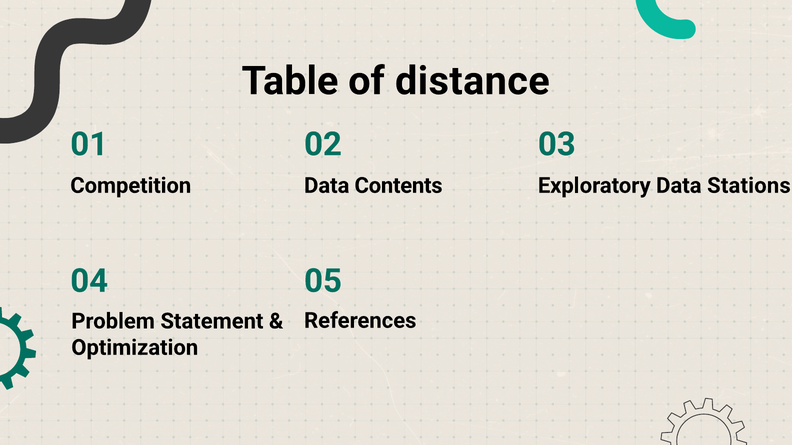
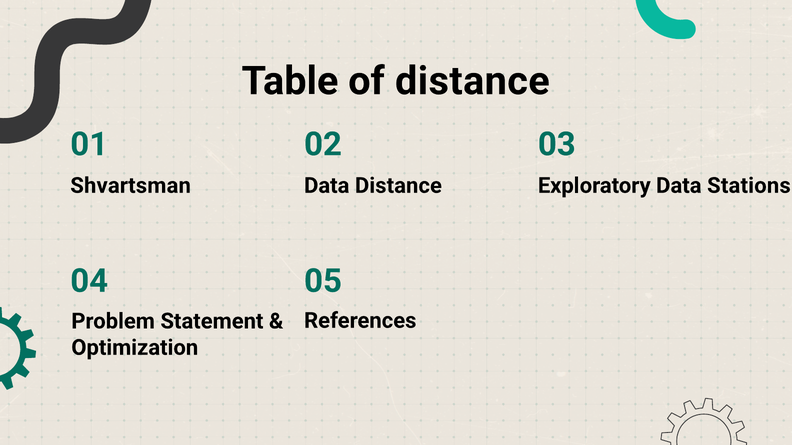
Competition: Competition -> Shvartsman (131, 186)
Data Contents: Contents -> Distance (398, 186)
